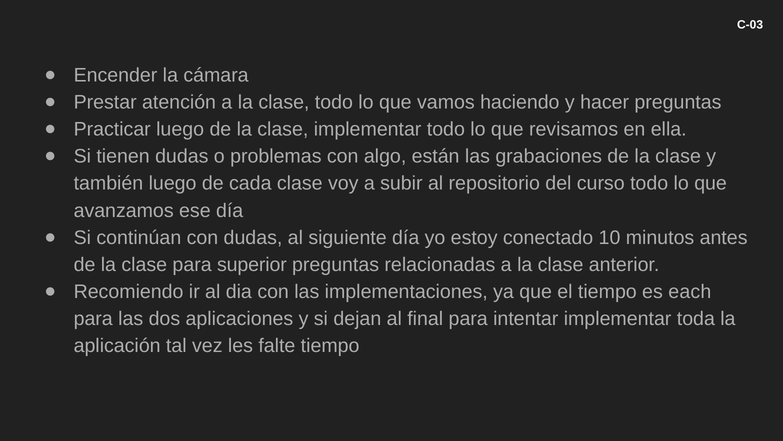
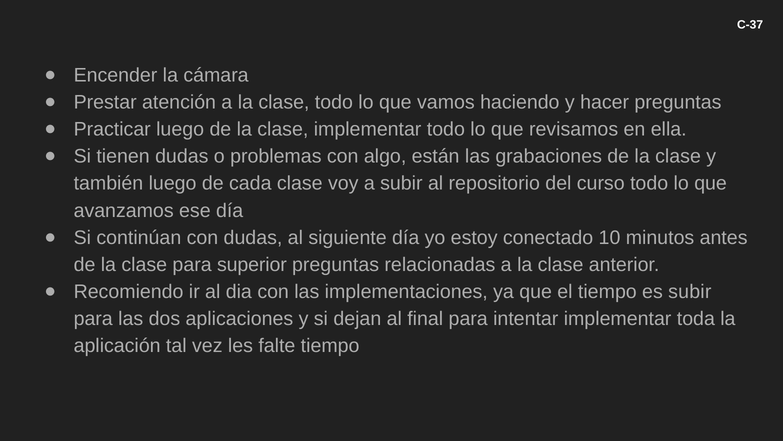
C-03: C-03 -> C-37 (750, 25)
es each: each -> subir (690, 291)
